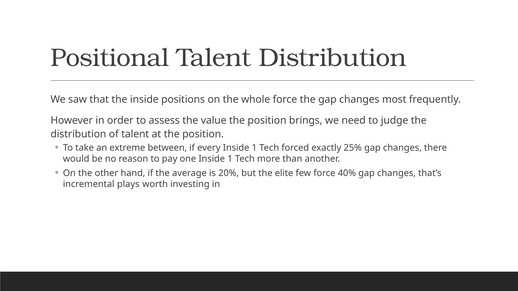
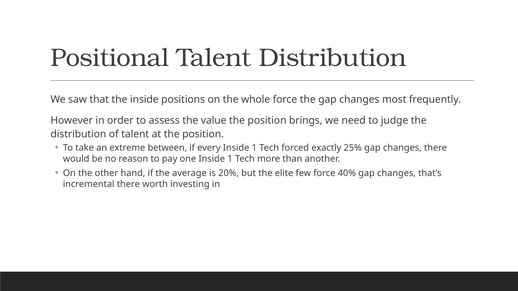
incremental plays: plays -> there (128, 184)
